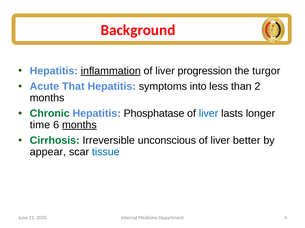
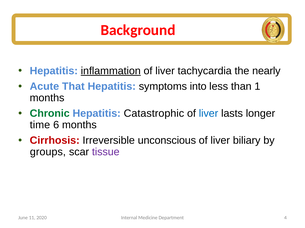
progression: progression -> tachycardia (205, 71)
turgor: turgor -> nearly (266, 71)
2: 2 -> 1 (257, 87)
Phosphatase: Phosphatase -> Catastrophic (154, 114)
months underline: present -> none (79, 125)
Cirrhosis colour: green -> red (55, 141)
better: better -> biliary (247, 141)
appear: appear -> groups (48, 152)
tissue colour: blue -> purple (106, 152)
